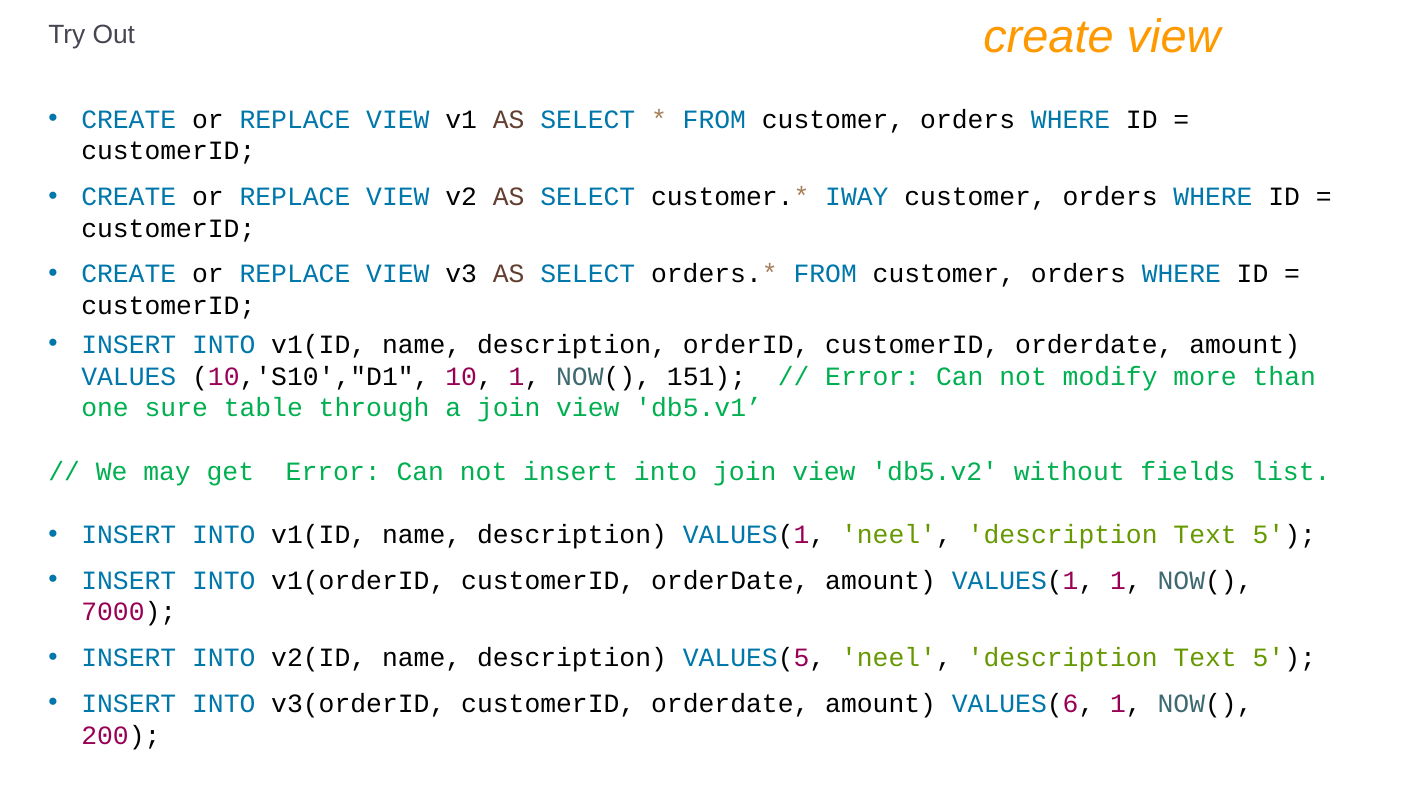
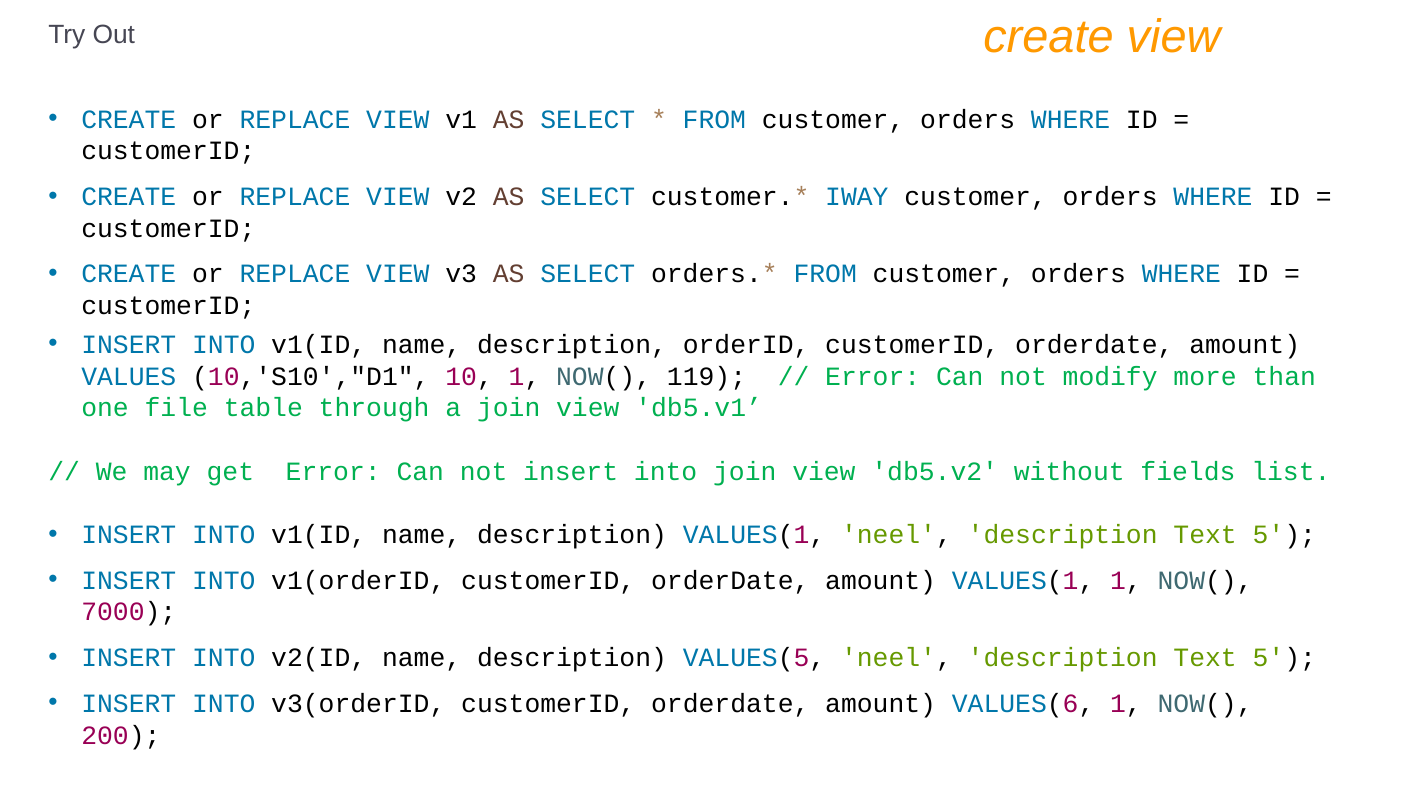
151: 151 -> 119 (707, 376)
sure: sure -> file (176, 408)
